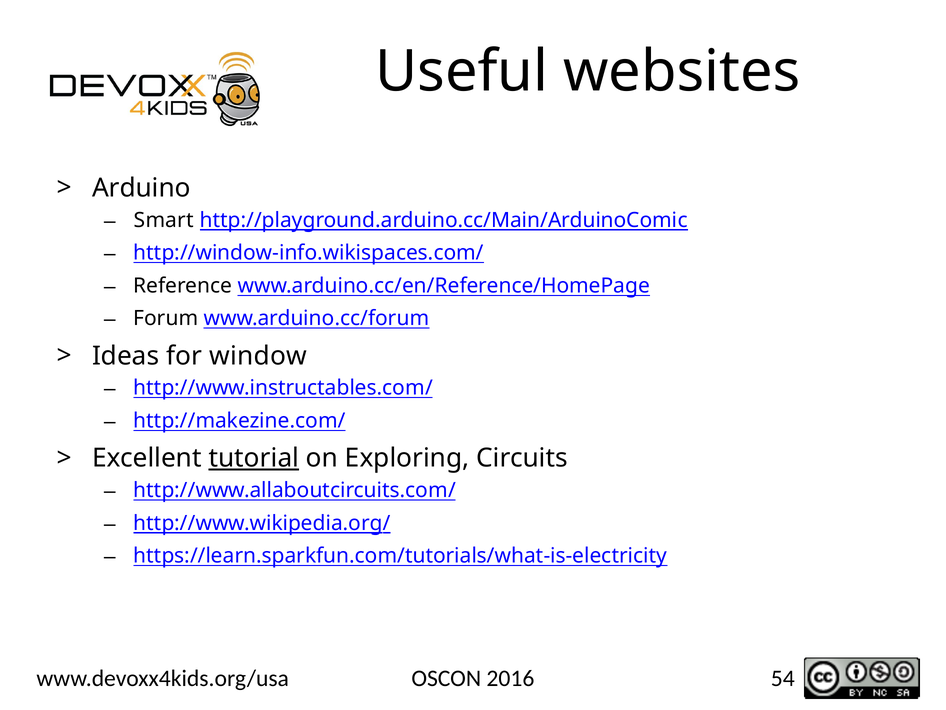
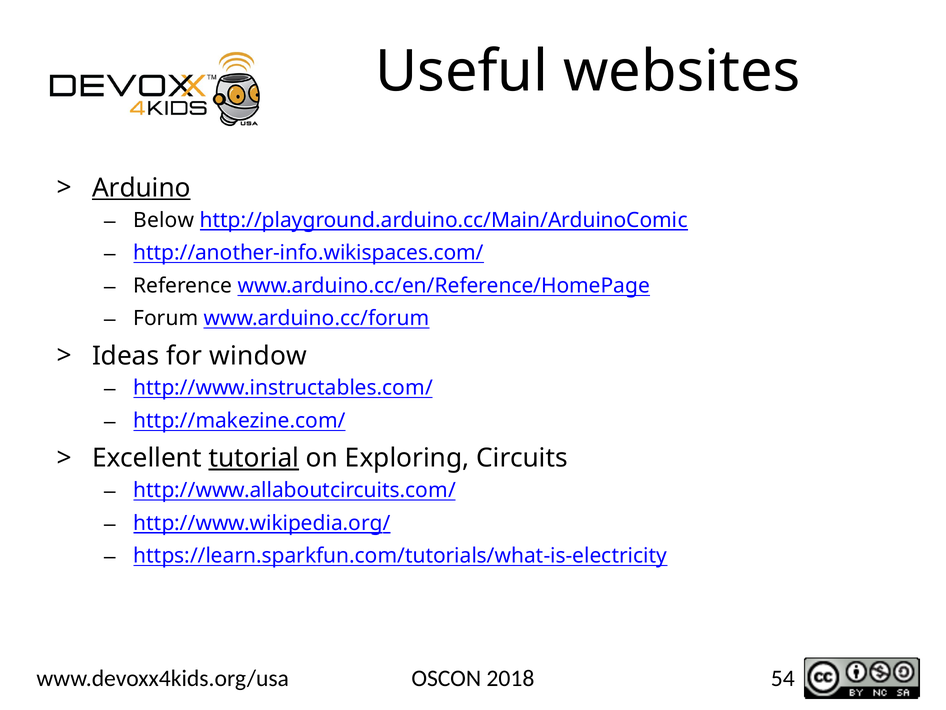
Arduino underline: none -> present (141, 188)
Smart: Smart -> Below (164, 220)
http://window-info.wikispaces.com/: http://window-info.wikispaces.com/ -> http://another-info.wikispaces.com/ (309, 253)
2016: 2016 -> 2018 (510, 678)
